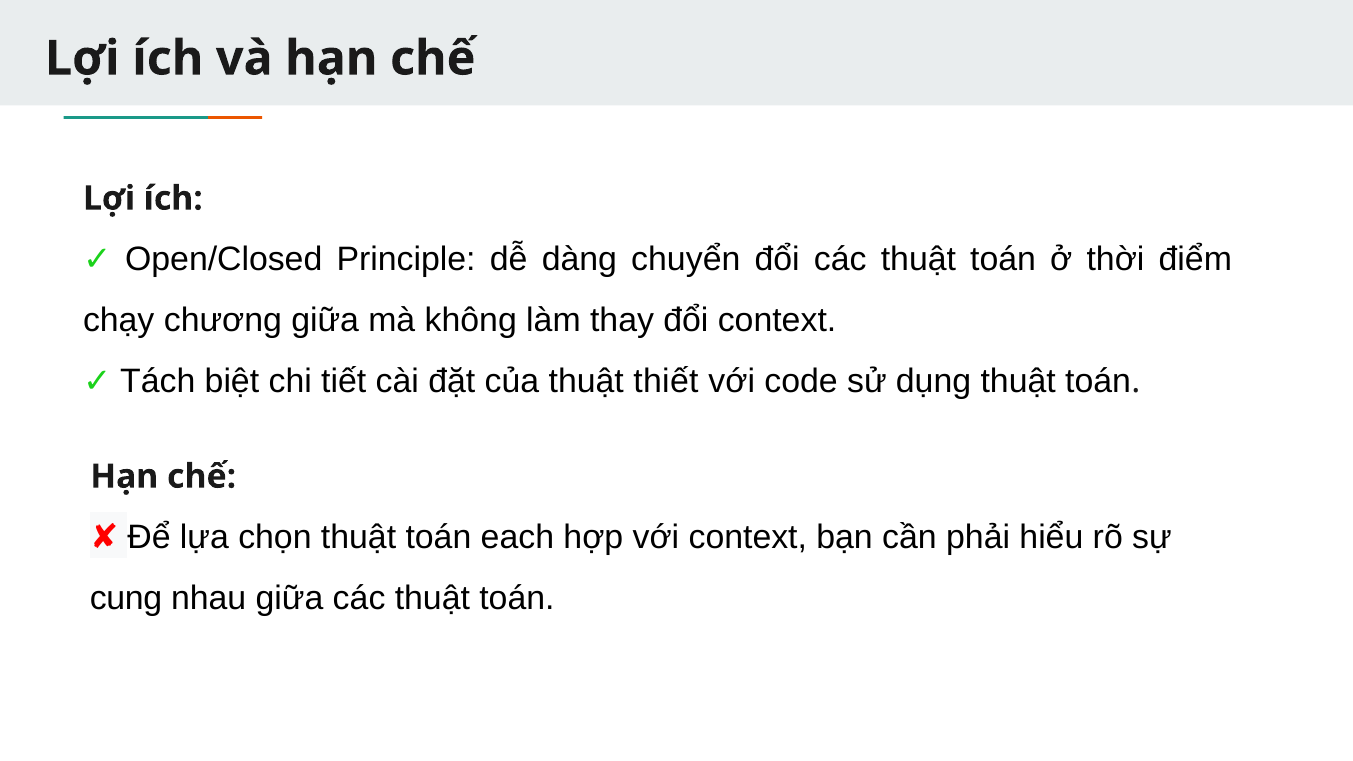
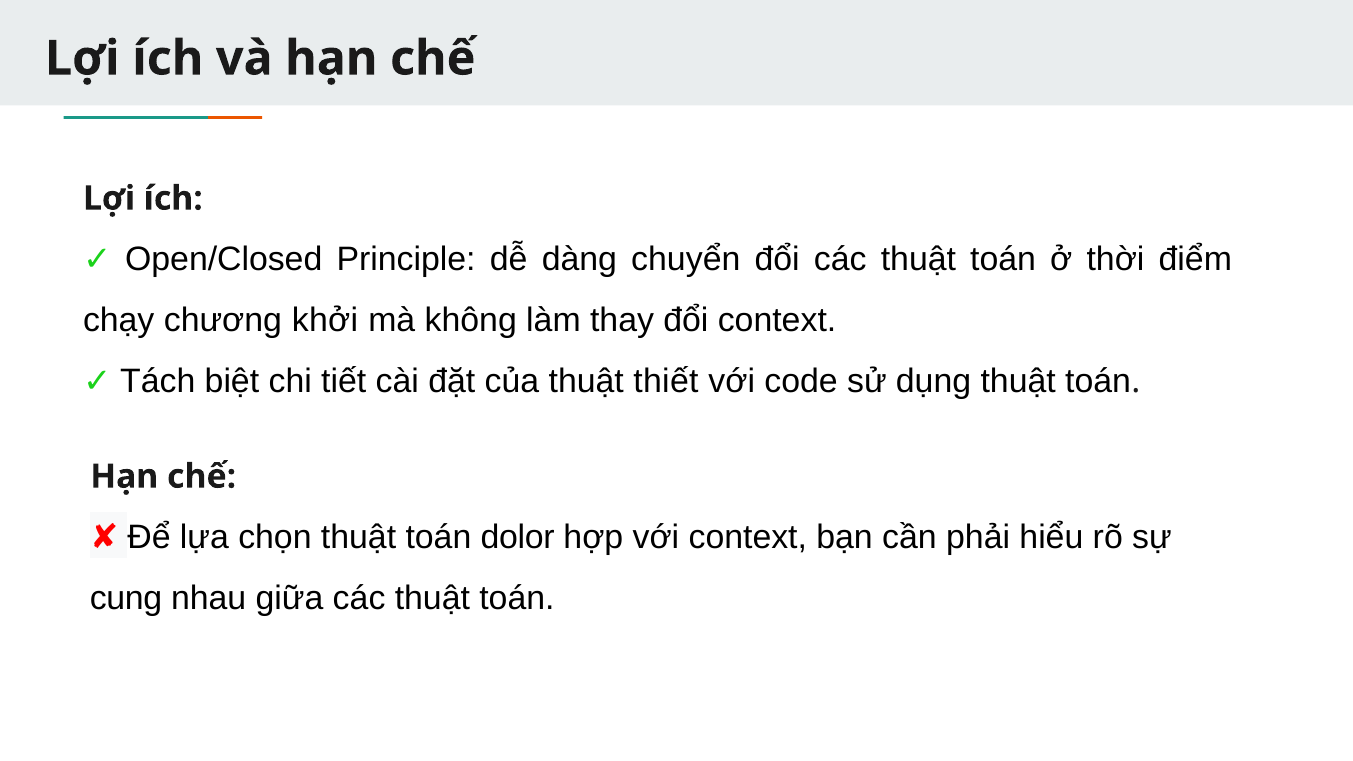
chương giữa: giữa -> khởi (325, 320)
each: each -> dolor (518, 537)
